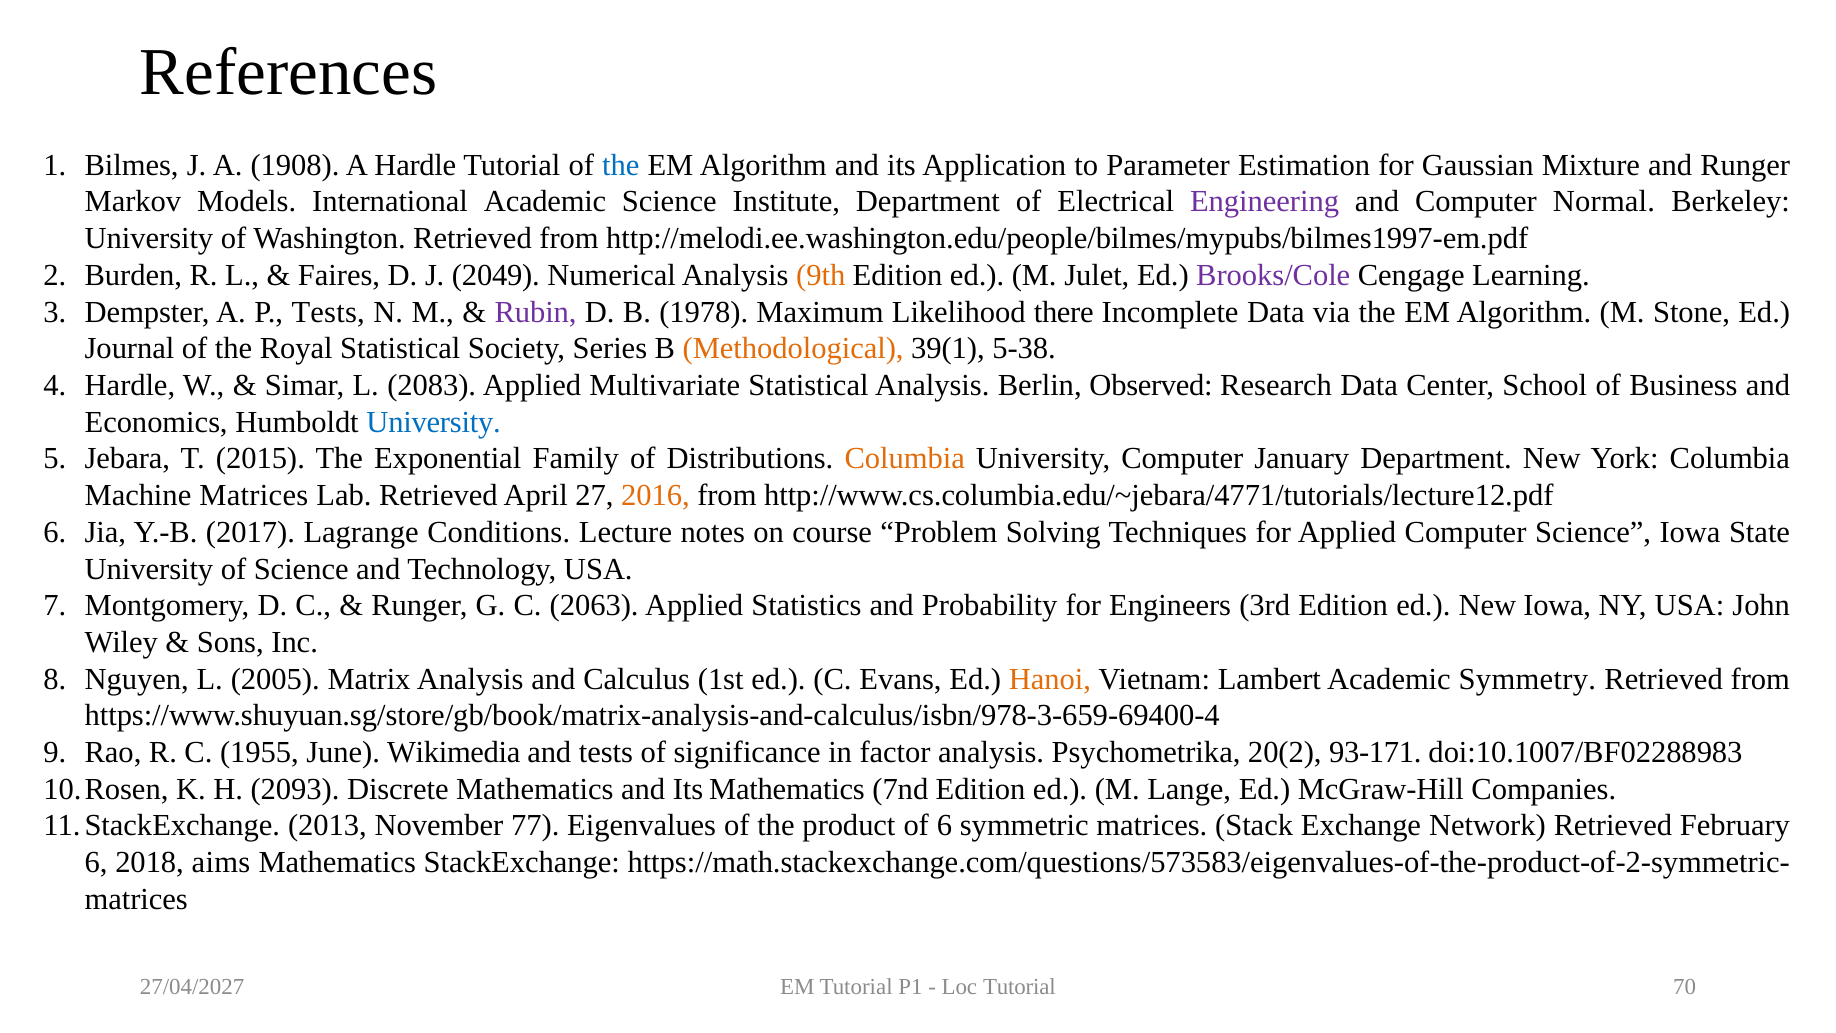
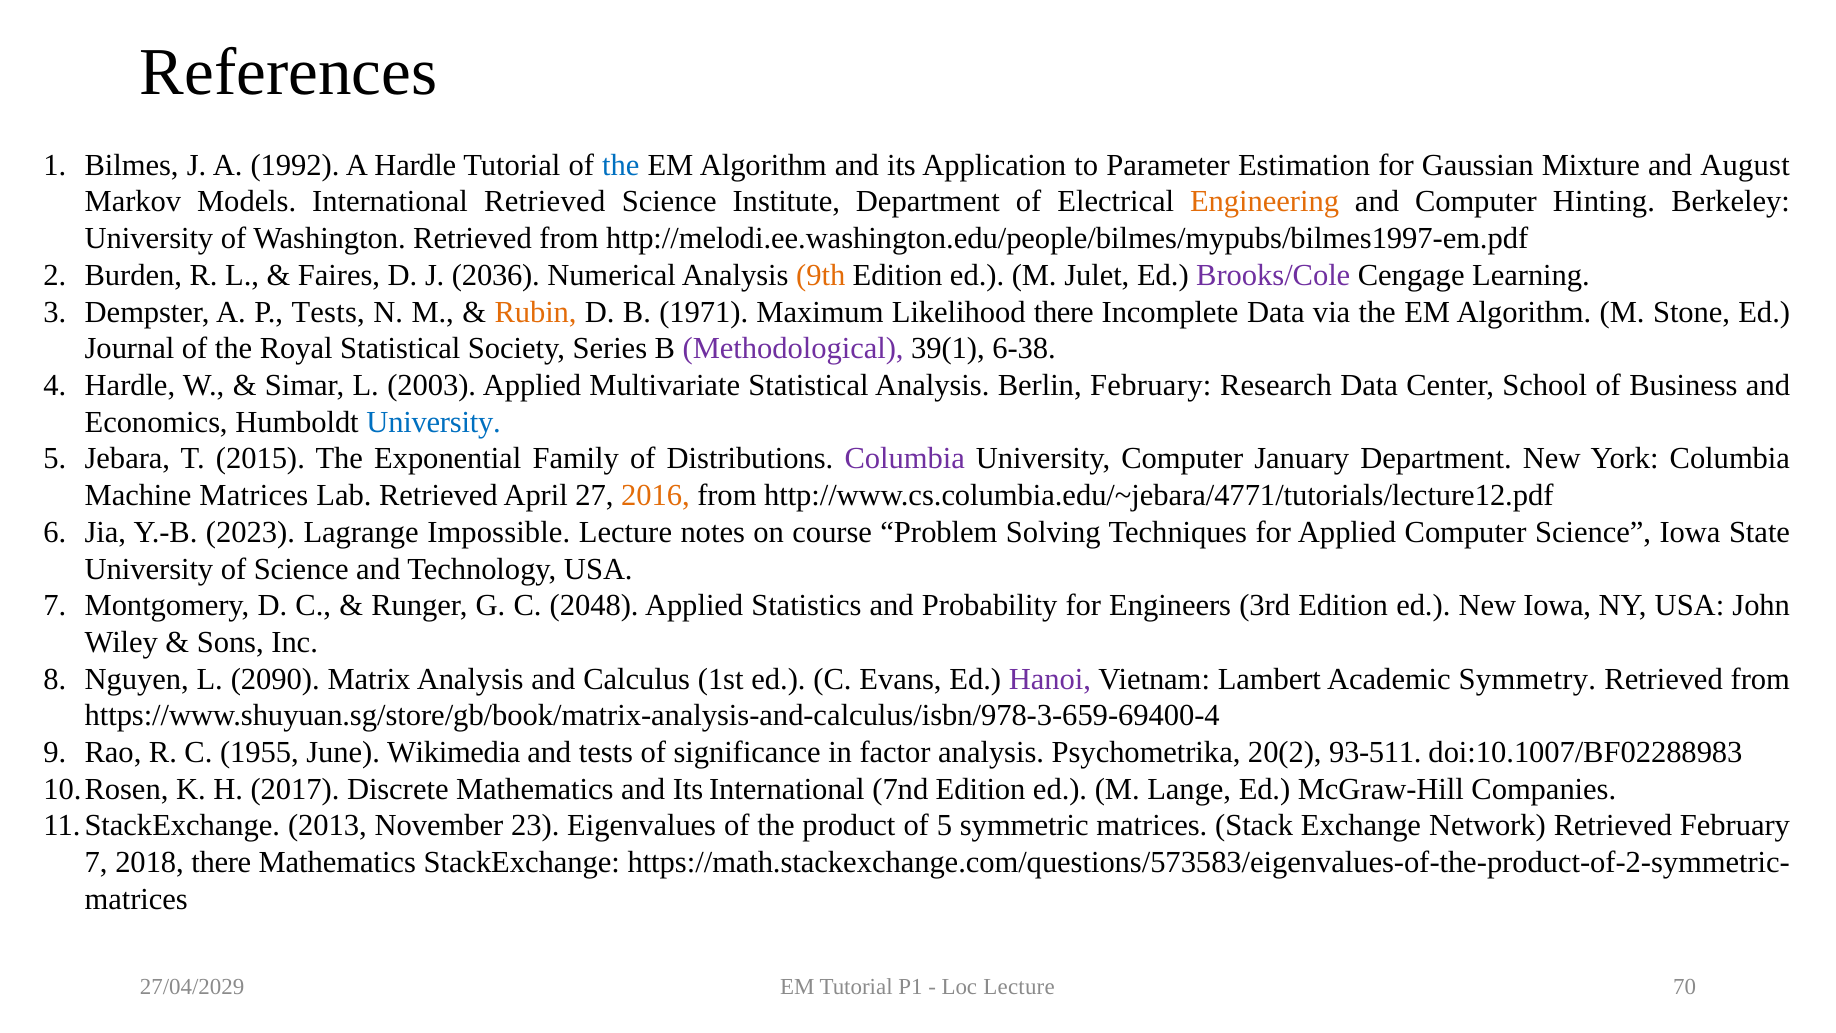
1908: 1908 -> 1992 (295, 165)
and Runger: Runger -> August (1745, 165)
International Academic: Academic -> Retrieved (545, 202)
Engineering colour: purple -> orange (1265, 202)
Normal: Normal -> Hinting (1604, 202)
2049: 2049 -> 2036 (496, 275)
Rubin colour: purple -> orange (536, 312)
1978: 1978 -> 1971 (704, 312)
Methodological colour: orange -> purple (793, 349)
5-38: 5-38 -> 6-38 (1024, 349)
2083: 2083 -> 2003 (432, 385)
Berlin Observed: Observed -> February (1151, 385)
Columbia colour: orange -> purple (905, 459)
2017: 2017 -> 2023 (250, 532)
Conditions: Conditions -> Impossible (499, 532)
2063: 2063 -> 2048 (594, 605)
2005: 2005 -> 2090 (275, 679)
Hanoi colour: orange -> purple (1050, 679)
93-171: 93-171 -> 93-511 (1375, 752)
2093: 2093 -> 2017 (295, 789)
Its Mathematics: Mathematics -> International (787, 789)
77: 77 -> 23 (535, 826)
of 6: 6 -> 5 (944, 826)
6: 6 -> 7 (96, 862)
2018 aims: aims -> there (221, 862)
27/04/2027: 27/04/2027 -> 27/04/2029 (192, 986)
Loc Tutorial: Tutorial -> Lecture (1019, 986)
